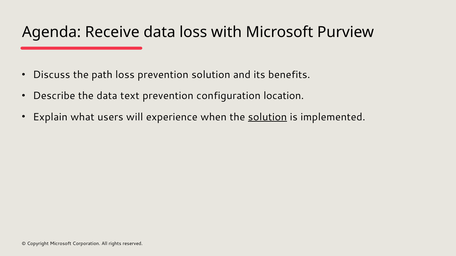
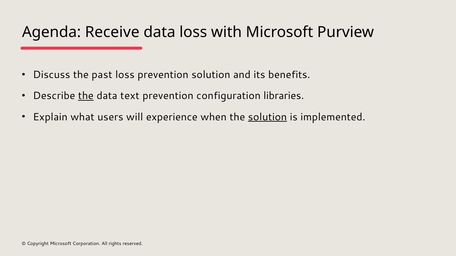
path: path -> past (102, 75)
the underline: none -> present (86, 96)
location: location -> libraries (284, 96)
